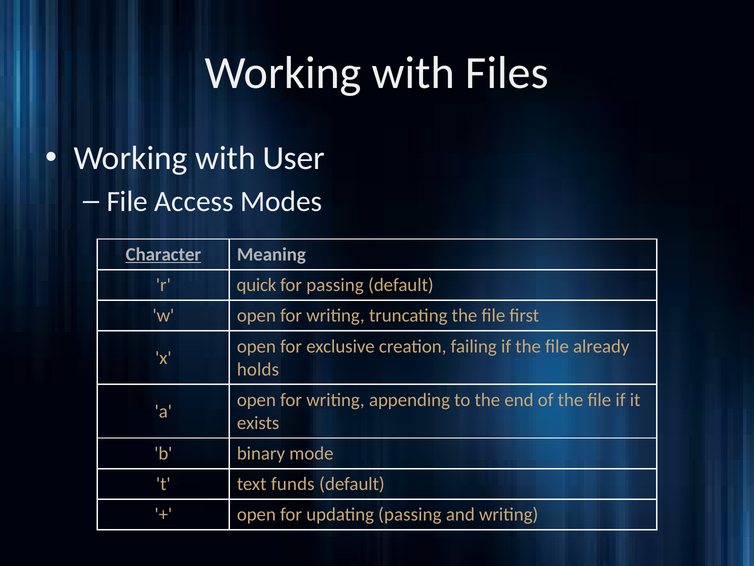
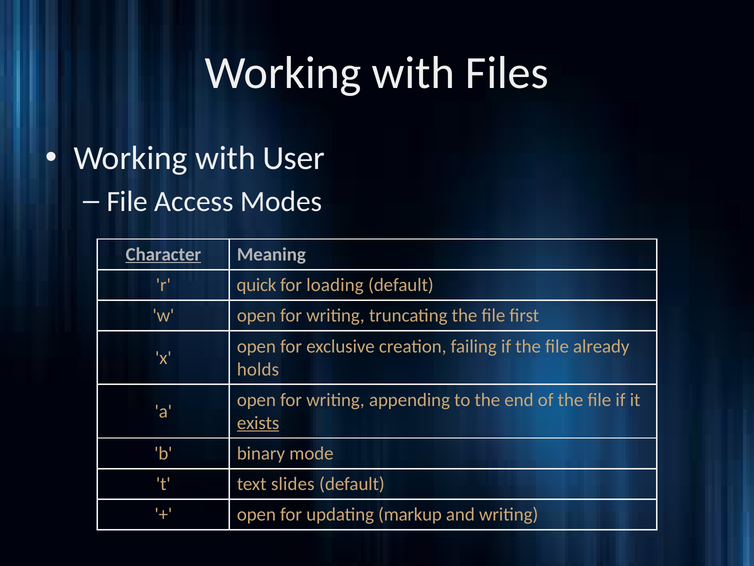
for passing: passing -> loading (335, 285)
exists underline: none -> present (258, 423)
funds: funds -> slides (293, 484)
updating passing: passing -> markup (410, 514)
